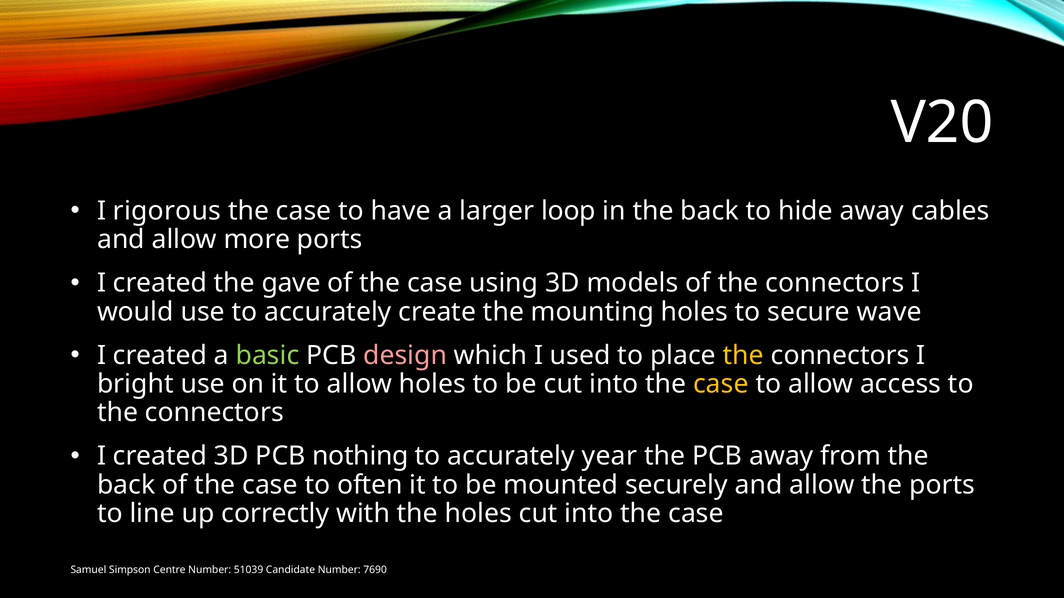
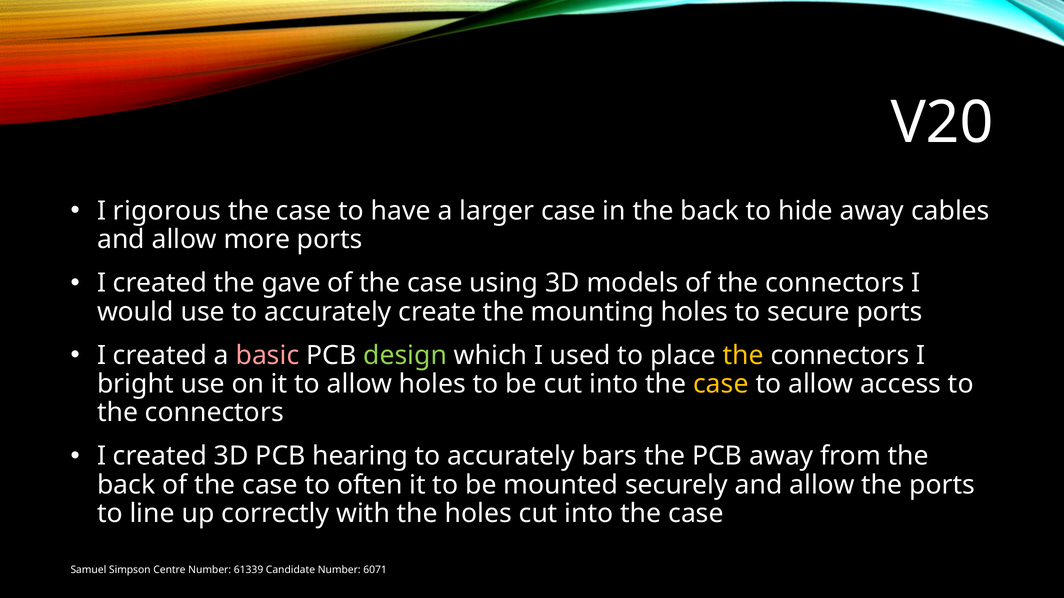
larger loop: loop -> case (568, 211)
secure wave: wave -> ports (889, 312)
basic colour: light green -> pink (268, 356)
design colour: pink -> light green (405, 356)
nothing: nothing -> hearing (360, 457)
year: year -> bars (609, 457)
51039: 51039 -> 61339 (249, 571)
7690: 7690 -> 6071 (375, 571)
